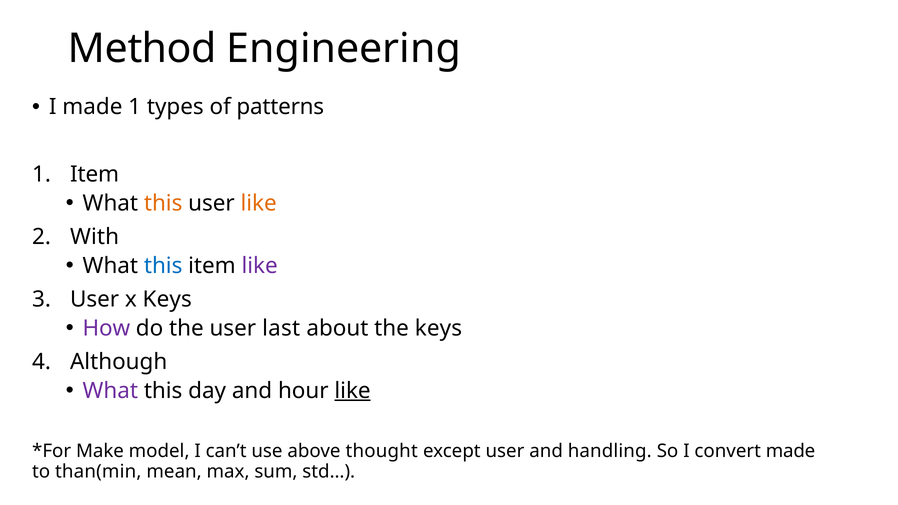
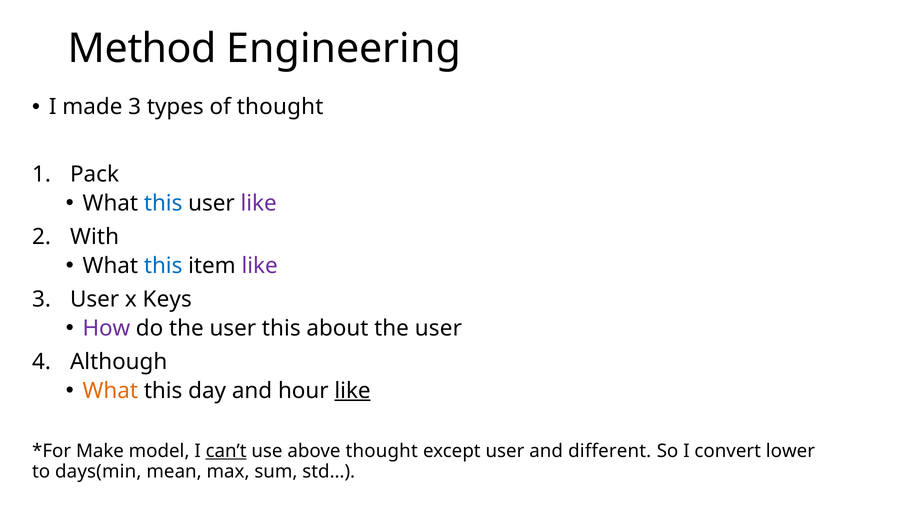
made 1: 1 -> 3 (135, 107)
of patterns: patterns -> thought (280, 107)
Item: Item -> Pack (95, 174)
this colour: orange -> blue (163, 203)
like colour: orange -> purple (259, 203)
user last: last -> this (281, 328)
about the keys: keys -> user (438, 328)
What colour: purple -> orange (110, 391)
can’t underline: none -> present (226, 451)
handling: handling -> different (610, 451)
convert made: made -> lower (790, 451)
than(min: than(min -> days(min (98, 471)
